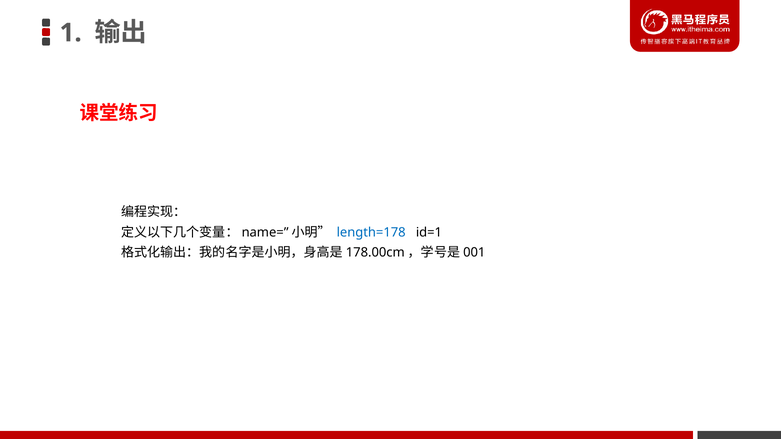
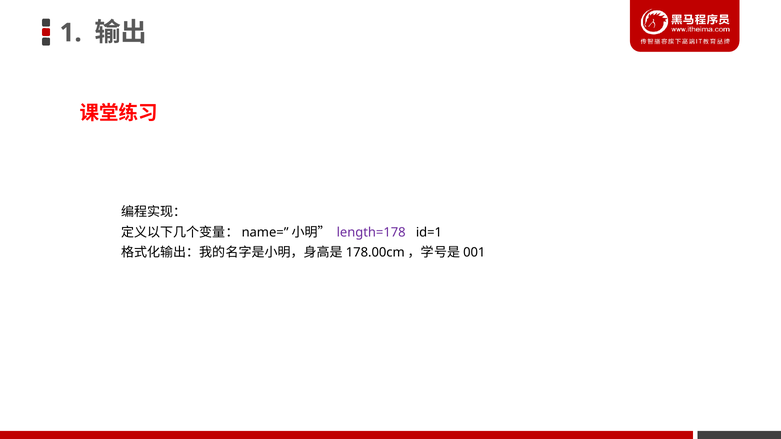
length=178 colour: blue -> purple (371, 233)
